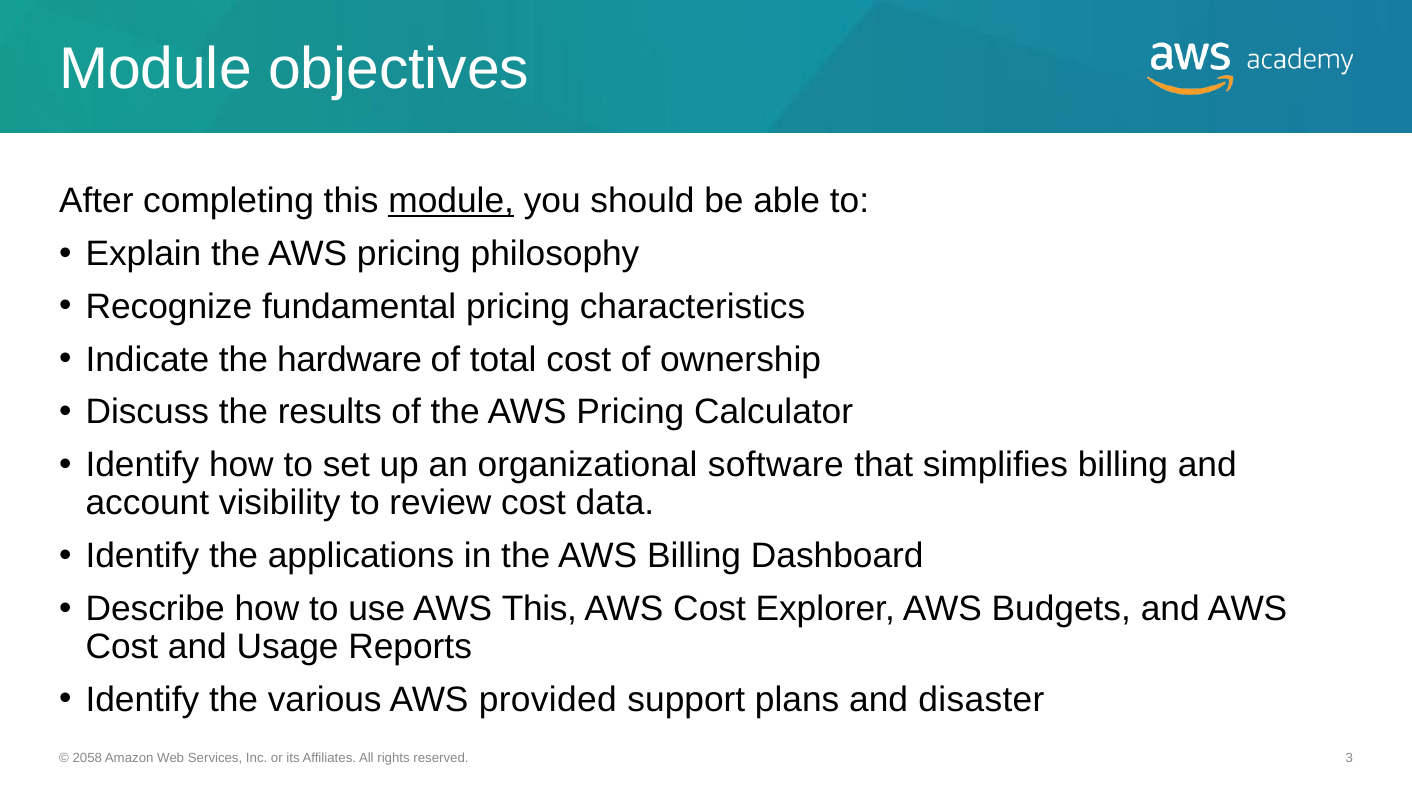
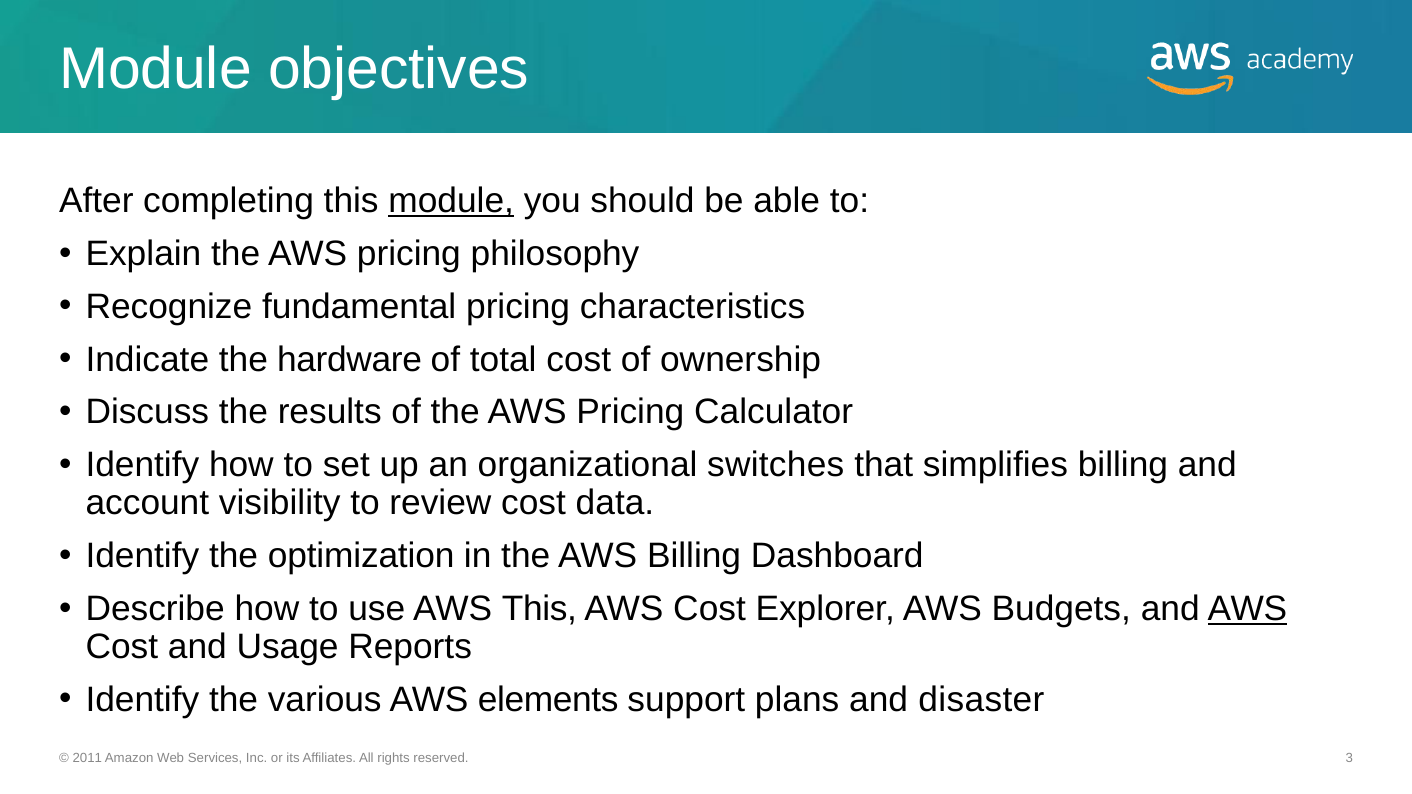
software: software -> switches (776, 465)
applications: applications -> optimization (361, 556)
AWS underline: none -> present (1247, 609)
provided: provided -> elements (548, 700)
2058: 2058 -> 2011 (87, 758)
